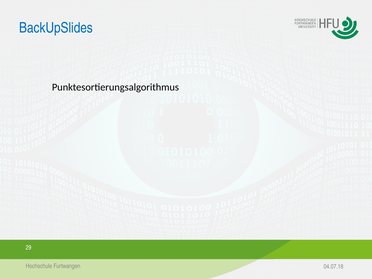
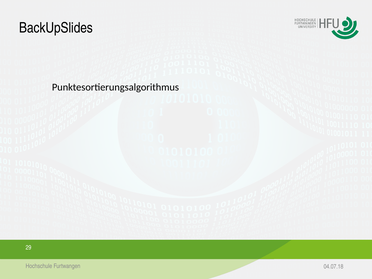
BackUpSlides colour: blue -> black (56, 28)
